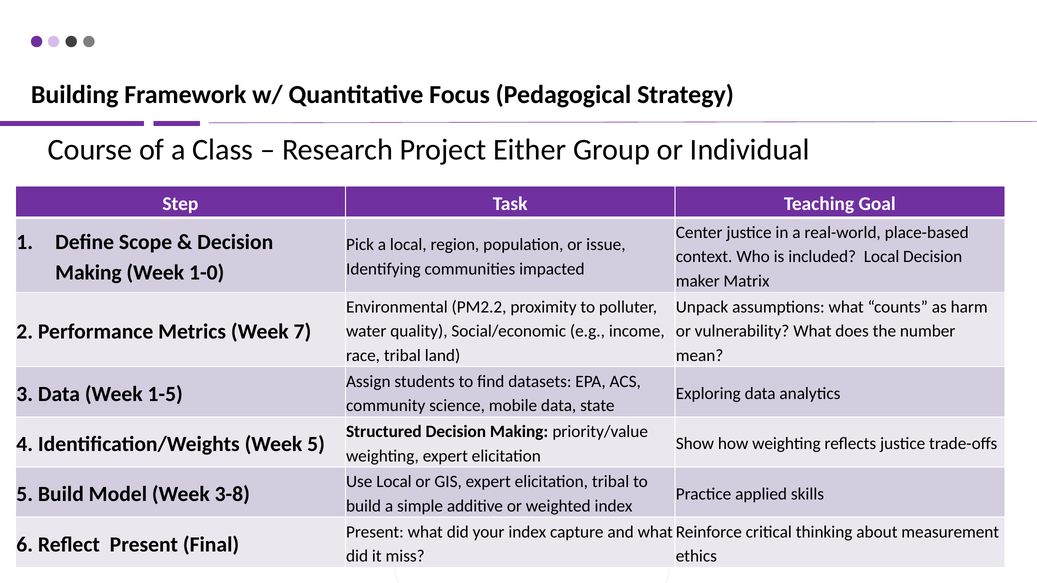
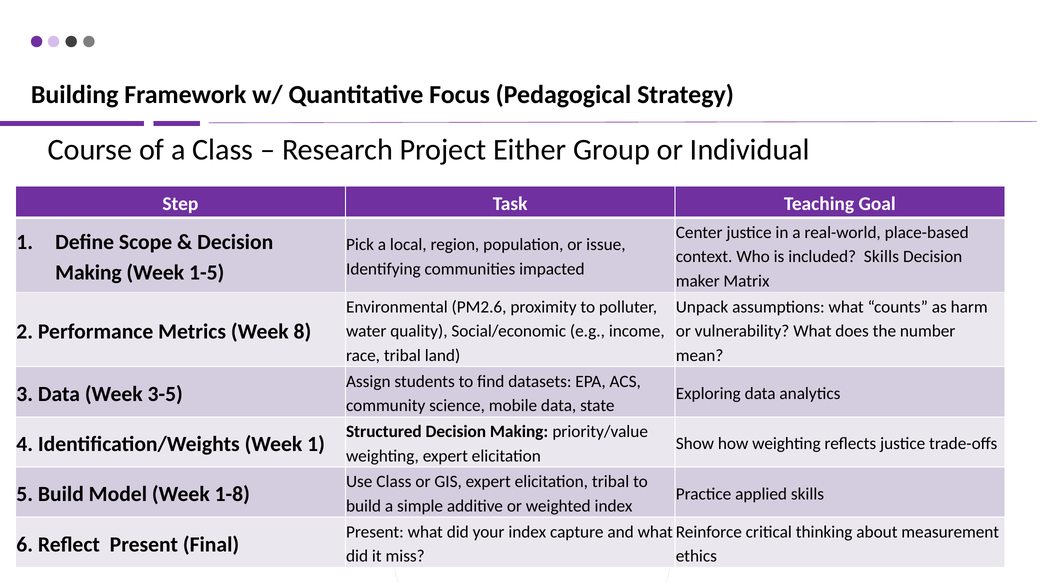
included Local: Local -> Skills (881, 257)
1-0: 1-0 -> 1-5 (207, 273)
PM2.2: PM2.2 -> PM2.6 (479, 307)
7: 7 -> 8 (302, 332)
1-5: 1-5 -> 3-5 (165, 394)
Week 5: 5 -> 1 (316, 444)
Use Local: Local -> Class (394, 482)
3-8: 3-8 -> 1-8 (232, 495)
